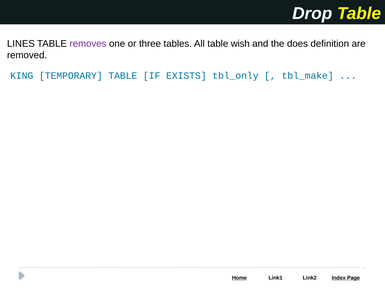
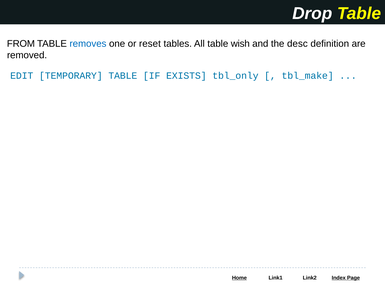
LINES: LINES -> FROM (21, 44)
removes colour: purple -> blue (88, 44)
three: three -> reset (150, 44)
does: does -> desc (297, 44)
KING: KING -> EDIT (22, 76)
